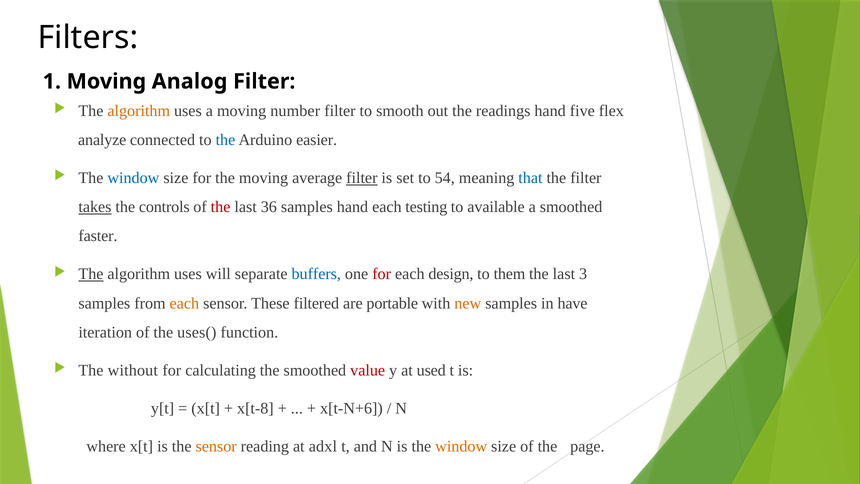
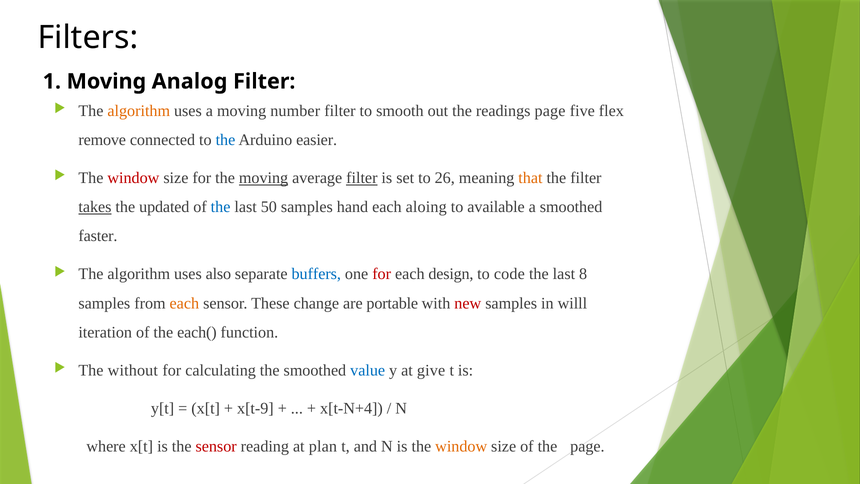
readings hand: hand -> page (550, 111)
analyze: analyze -> remove (102, 140)
window colour: blue -> red (133, 178)
moving underline: none -> present (264, 178)
54: 54 -> 26 (445, 178)
that colour: blue -> orange (530, 178)
controls: controls -> updated (164, 207)
the colour: red -> blue (221, 207)
36: 36 -> 50 (269, 207)
testing: testing -> aloing (426, 207)
The underline: present -> none (91, 274)
will: will -> also (218, 274)
them: them -> code (509, 274)
3: 3 -> 8 (583, 274)
filtered: filtered -> change (316, 303)
new colour: orange -> red (468, 303)
have: have -> willl (572, 303)
uses(: uses( -> each( (197, 332)
value colour: red -> blue (368, 370)
used: used -> give (431, 370)
x[t-8: x[t-8 -> x[t-9 (255, 408)
x[t-N+6: x[t-N+6 -> x[t-N+4 (351, 408)
sensor colour: orange -> red (216, 446)
adxl: adxl -> plan (323, 446)
